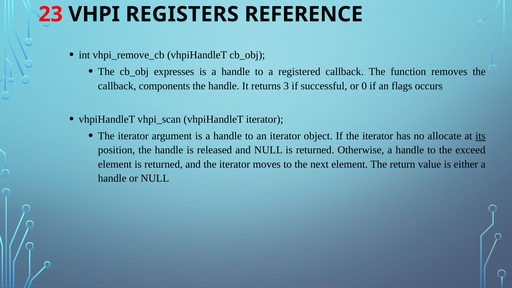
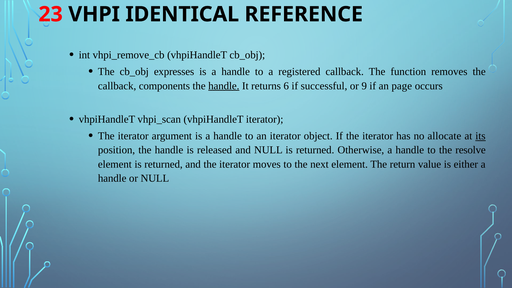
REGISTERS: REGISTERS -> IDENTICAL (182, 14)
handle underline: none -> present (224, 86)
3: 3 -> 6 (286, 86)
0: 0 -> 9 (364, 86)
flags: flags -> page (402, 86)
exceed: exceed -> resolve (471, 150)
